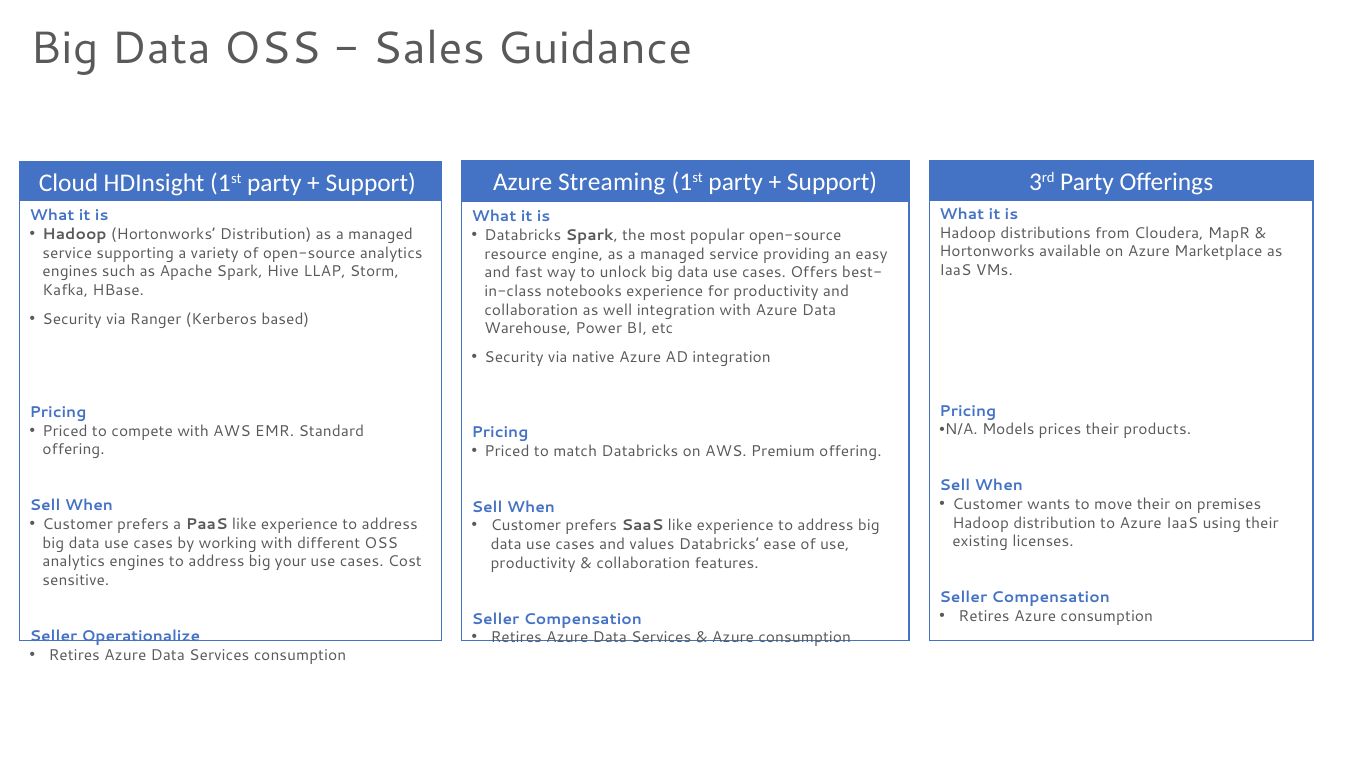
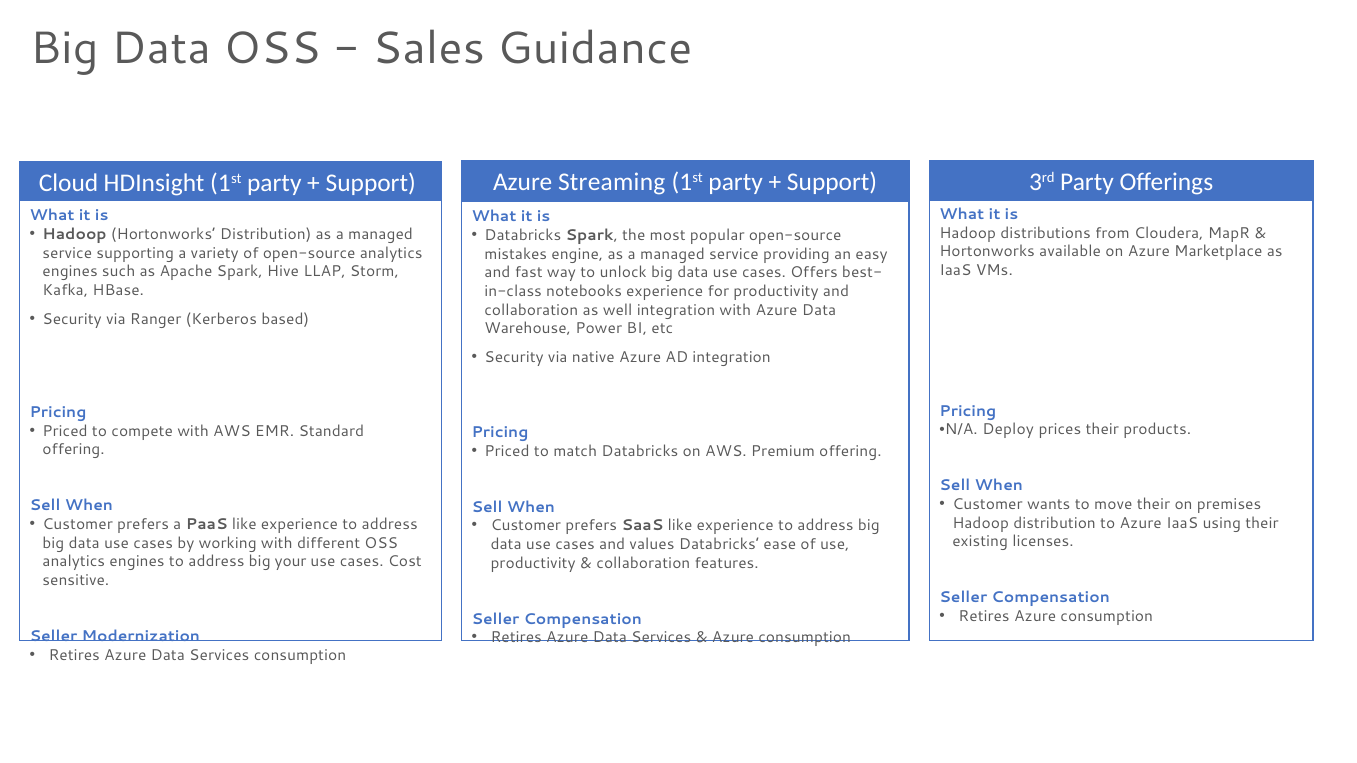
resource: resource -> mistakes (516, 254)
Models: Models -> Deploy (1008, 430)
Operationalize: Operationalize -> Modernization (141, 637)
